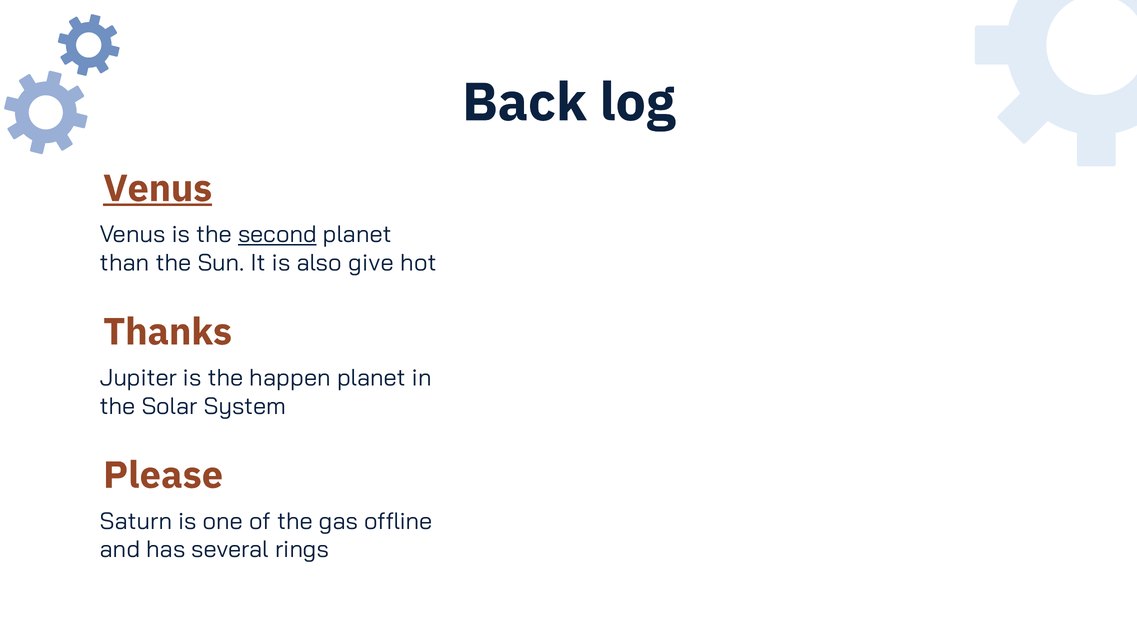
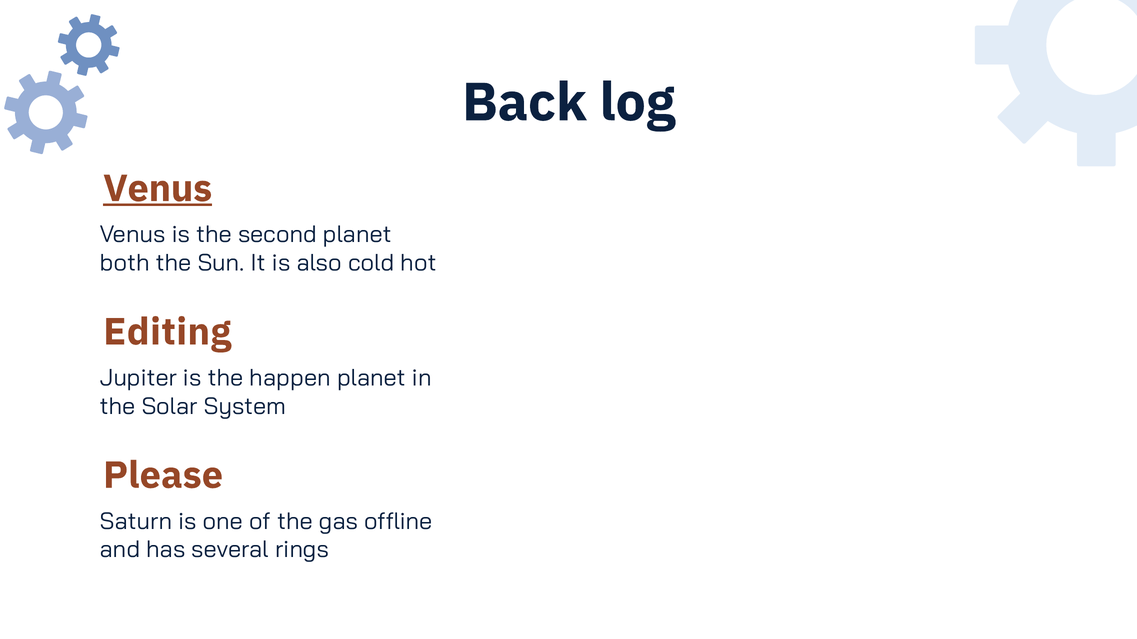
second underline: present -> none (277, 235)
than: than -> both (125, 263)
give: give -> cold (371, 263)
Thanks: Thanks -> Editing (167, 332)
